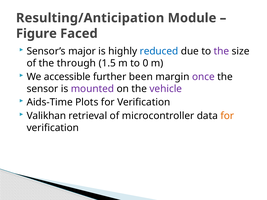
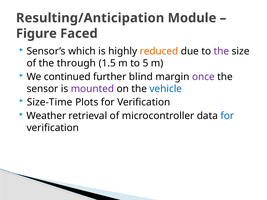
major: major -> which (82, 51)
reduced colour: blue -> orange (159, 51)
0: 0 -> 5 (145, 63)
accessible: accessible -> continued (67, 77)
been: been -> blind (141, 77)
vehicle colour: purple -> blue (166, 89)
Aids-Time: Aids-Time -> Size-Time (50, 102)
Valikhan: Valikhan -> Weather (46, 116)
for colour: orange -> blue (227, 116)
